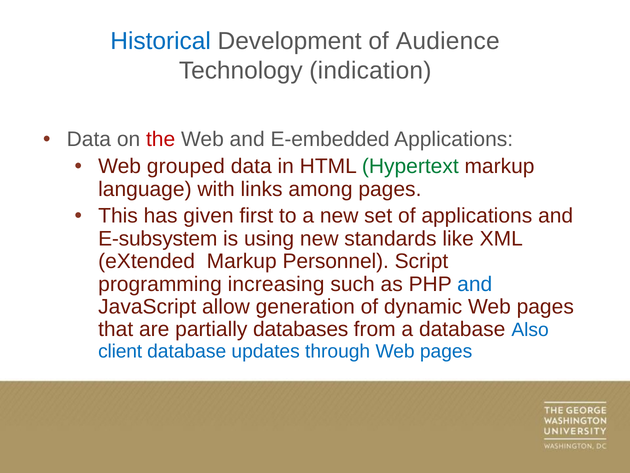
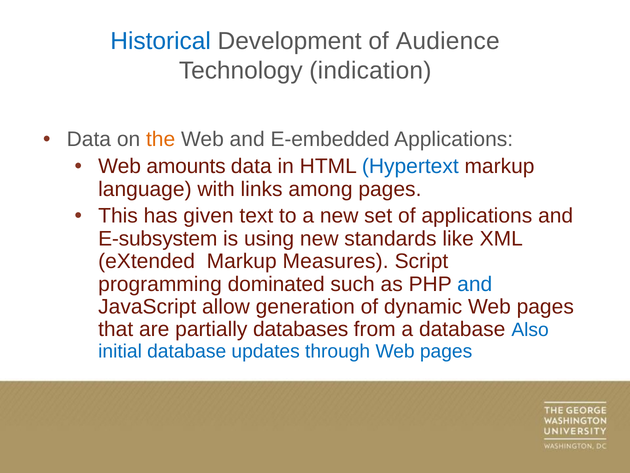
the colour: red -> orange (161, 139)
grouped: grouped -> amounts (186, 166)
Hypertext colour: green -> blue (410, 166)
first: first -> text (256, 216)
Personnel: Personnel -> Measures (336, 261)
increasing: increasing -> dominated (276, 284)
client: client -> initial (120, 351)
